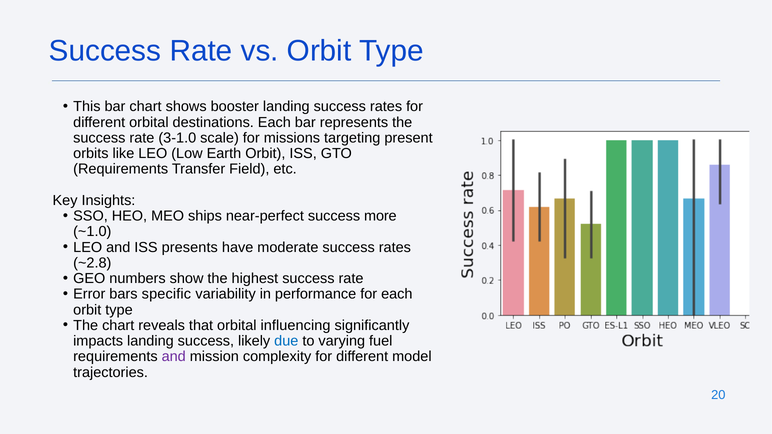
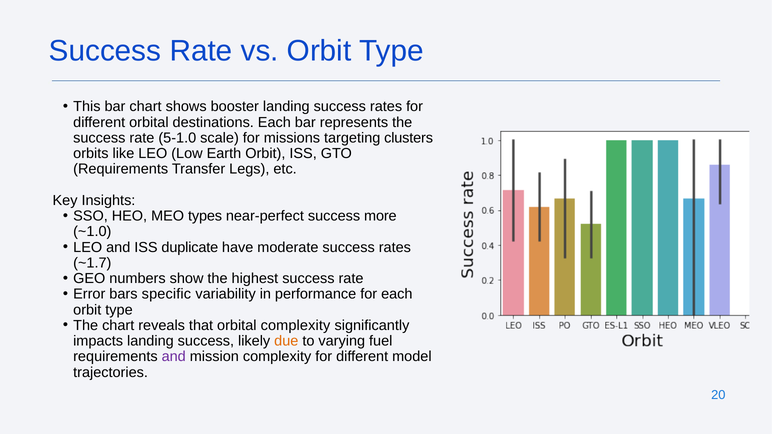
3-1.0: 3-1.0 -> 5-1.0 (177, 138)
present: present -> clusters (409, 138)
Field: Field -> Legs (249, 169)
ships: ships -> types (205, 216)
presents: presents -> duplicate (190, 247)
~2.8: ~2.8 -> ~1.7 (92, 263)
orbital influencing: influencing -> complexity (295, 326)
due colour: blue -> orange (286, 341)
